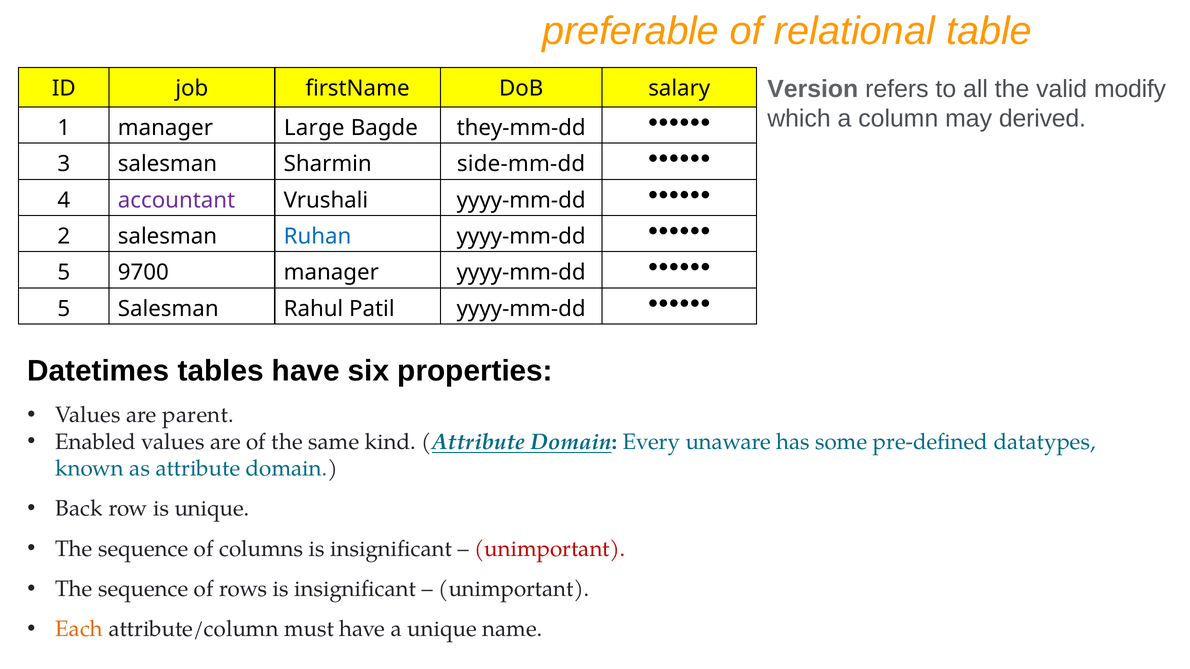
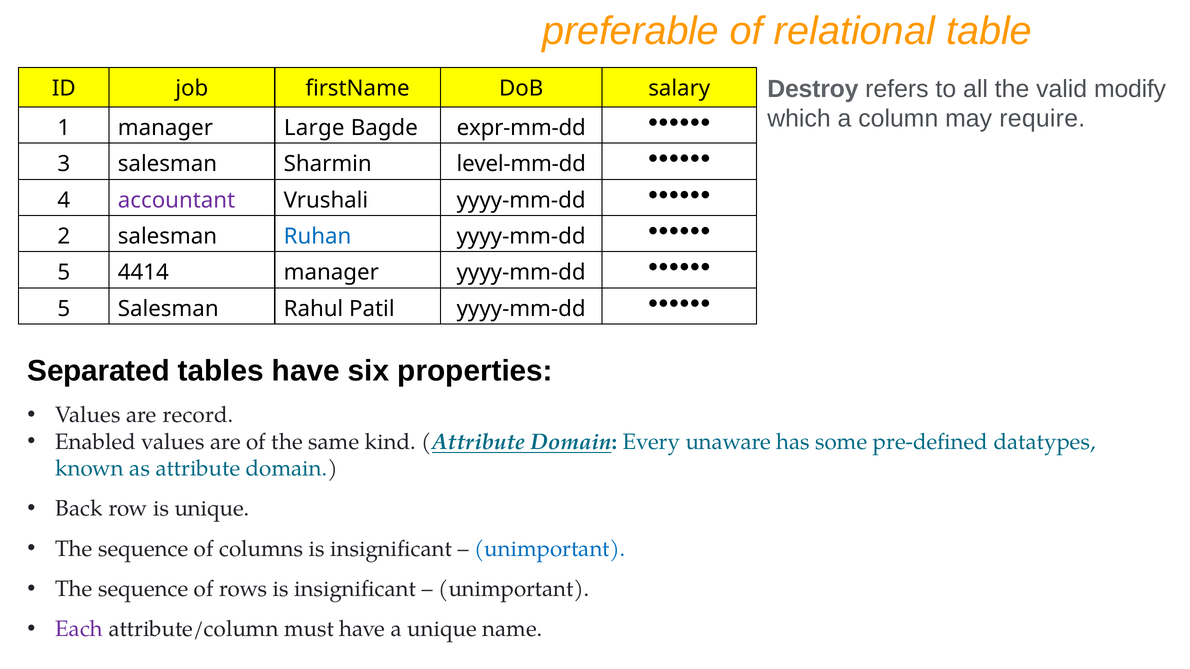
Version: Version -> Destroy (813, 89)
derived: derived -> require (1042, 119)
they-mm-dd: they-mm-dd -> expr-mm-dd (521, 128)
side-mm-dd: side-mm-dd -> level-mm-dd (521, 164)
9700: 9700 -> 4414 (143, 273)
Datetimes: Datetimes -> Separated (99, 371)
parent: parent -> record (198, 415)
unimportant colour: red -> blue (550, 549)
Each colour: orange -> purple (79, 629)
